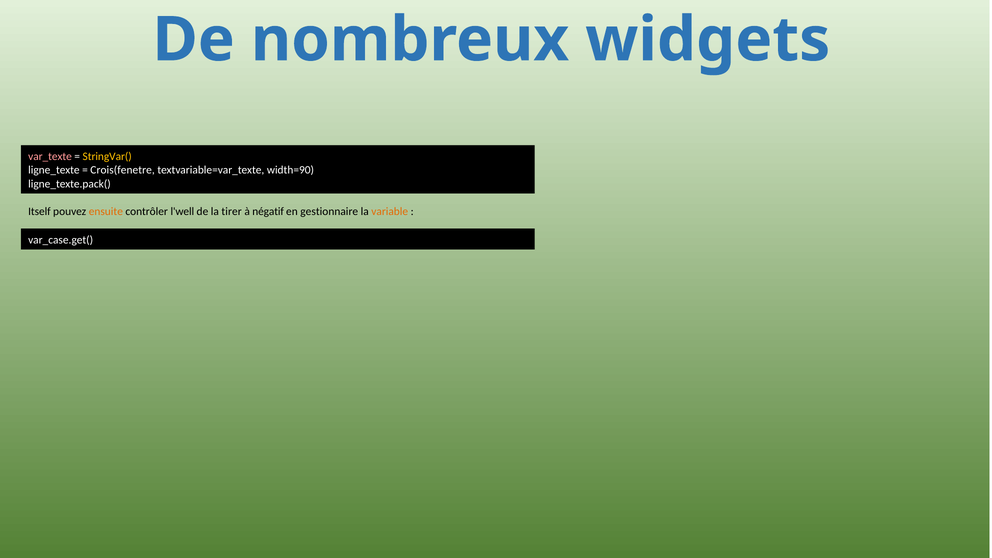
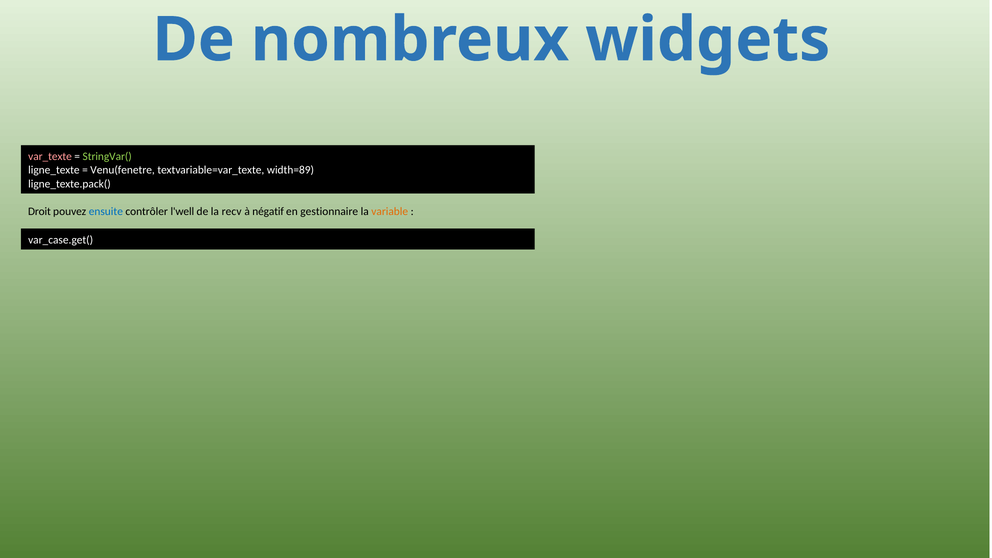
StringVar( colour: yellow -> light green (107, 156)
Crois(fenetre: Crois(fenetre -> Venu(fenetre (123, 170)
width=90: width=90 -> width=89 (290, 170)
Itself: Itself -> Droit (39, 211)
ensuite colour: orange -> blue (106, 211)
tirer: tirer -> recv (232, 211)
